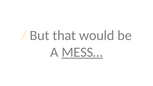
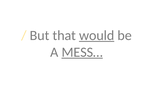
would underline: none -> present (97, 35)
